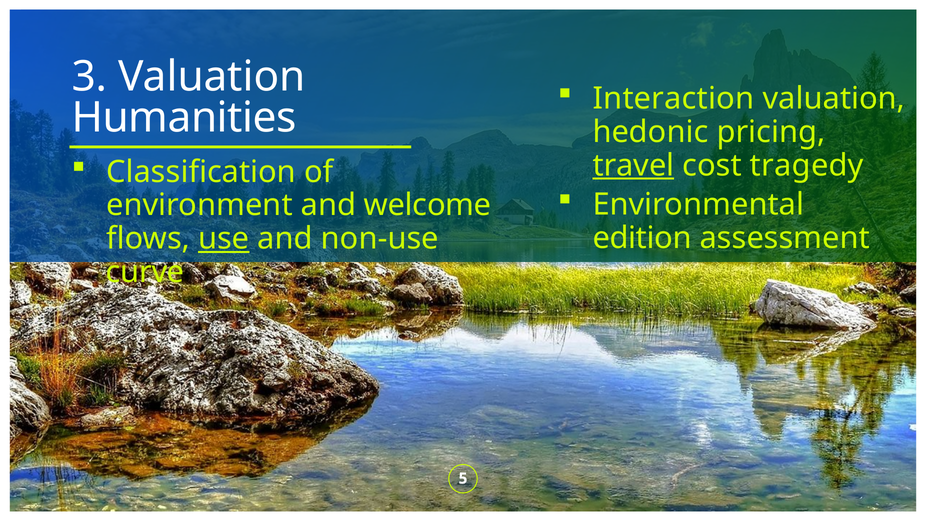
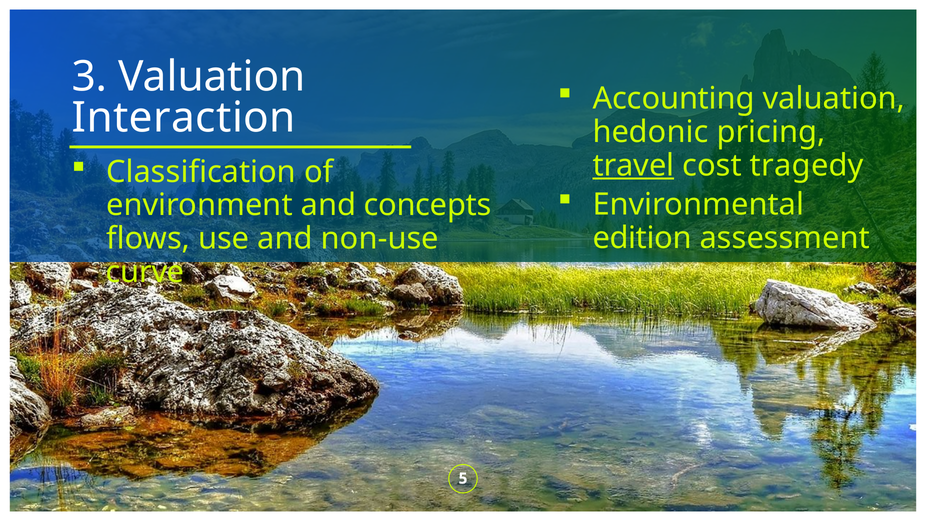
Interaction: Interaction -> Accounting (674, 99)
Humanities: Humanities -> Interaction (184, 118)
welcome: welcome -> concepts (428, 205)
use underline: present -> none (224, 239)
